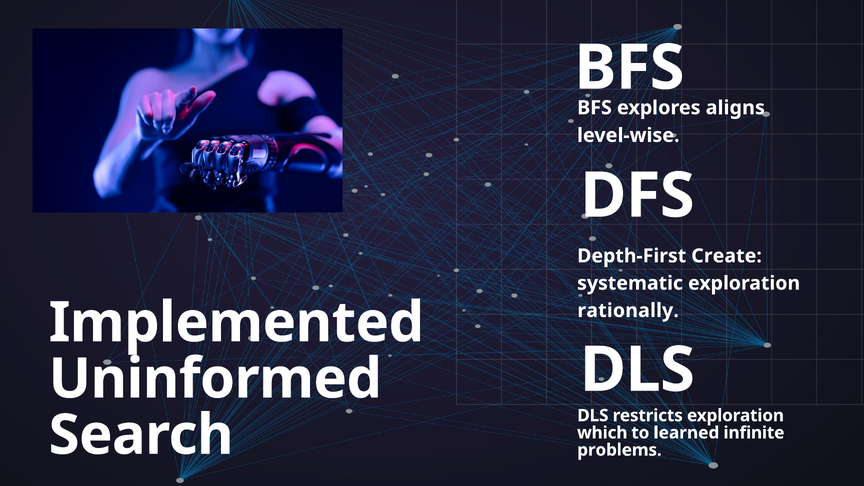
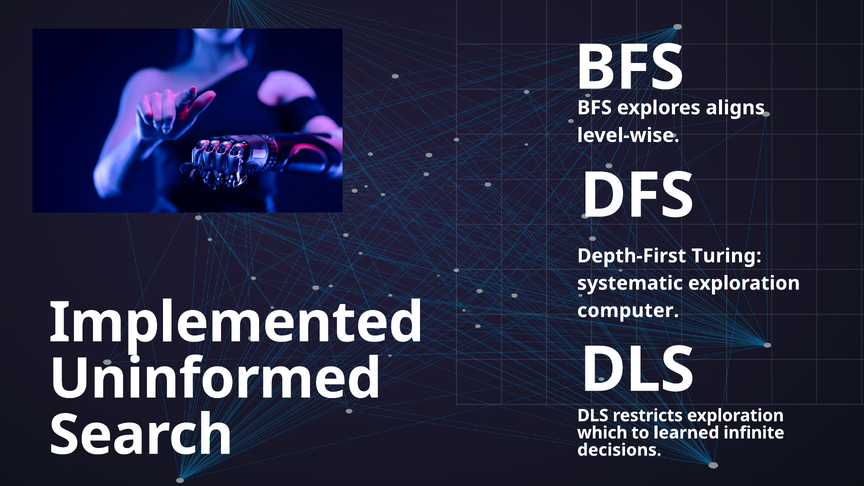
Create: Create -> Turing (726, 256)
rationally: rationally -> computer (628, 311)
problems: problems -> decisions (619, 450)
